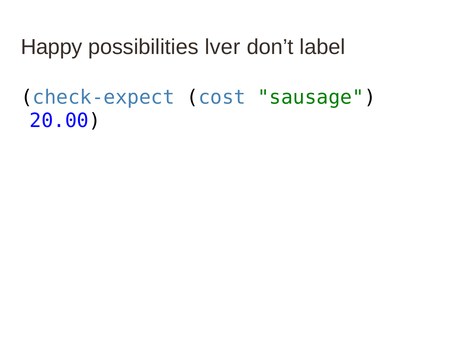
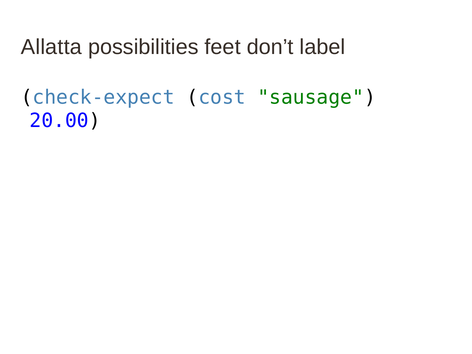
Happy: Happy -> Allatta (51, 47)
lver: lver -> feet (223, 47)
